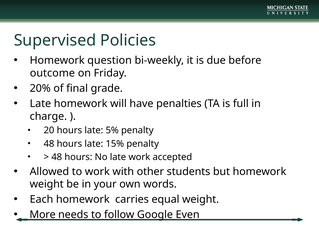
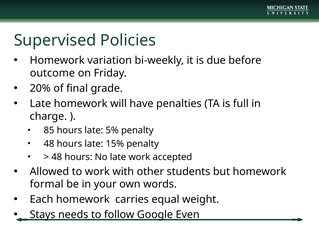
question: question -> variation (110, 61)
20: 20 -> 85 (49, 131)
weight: weight -> formal (47, 184)
More: More -> Stays (43, 215)
